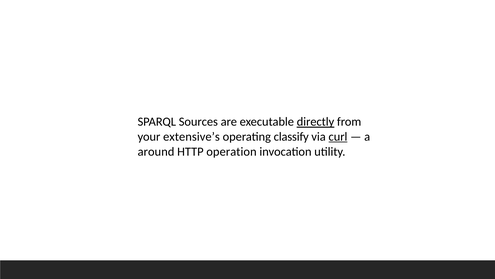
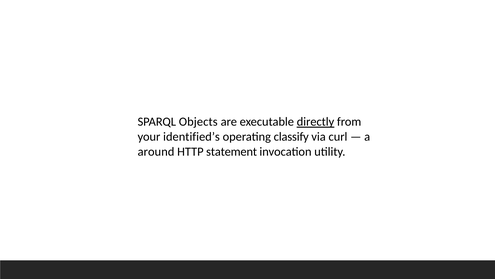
Sources: Sources -> Objects (198, 122)
extensive’s: extensive’s -> identified’s (191, 136)
curl underline: present -> none (338, 136)
operation: operation -> statement (232, 151)
